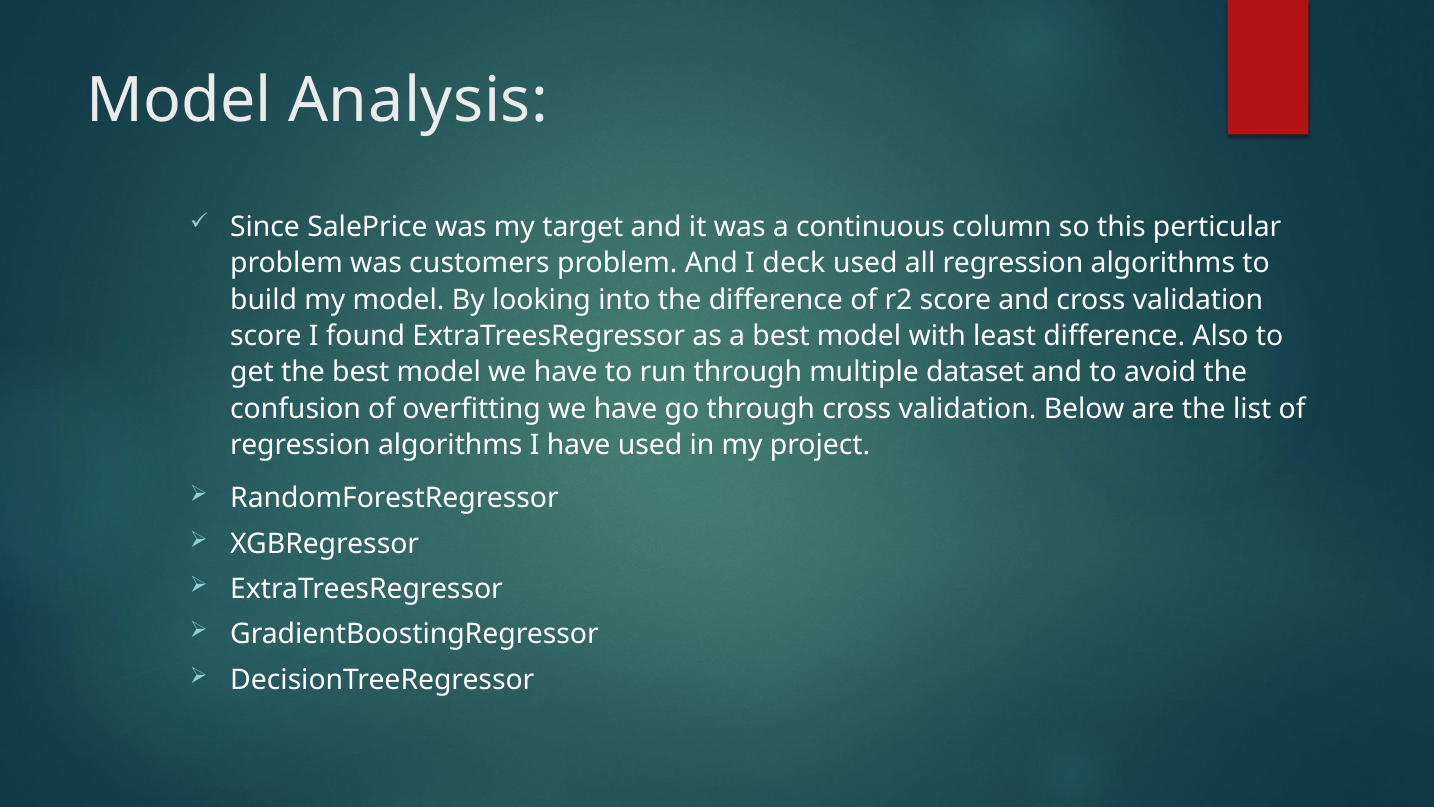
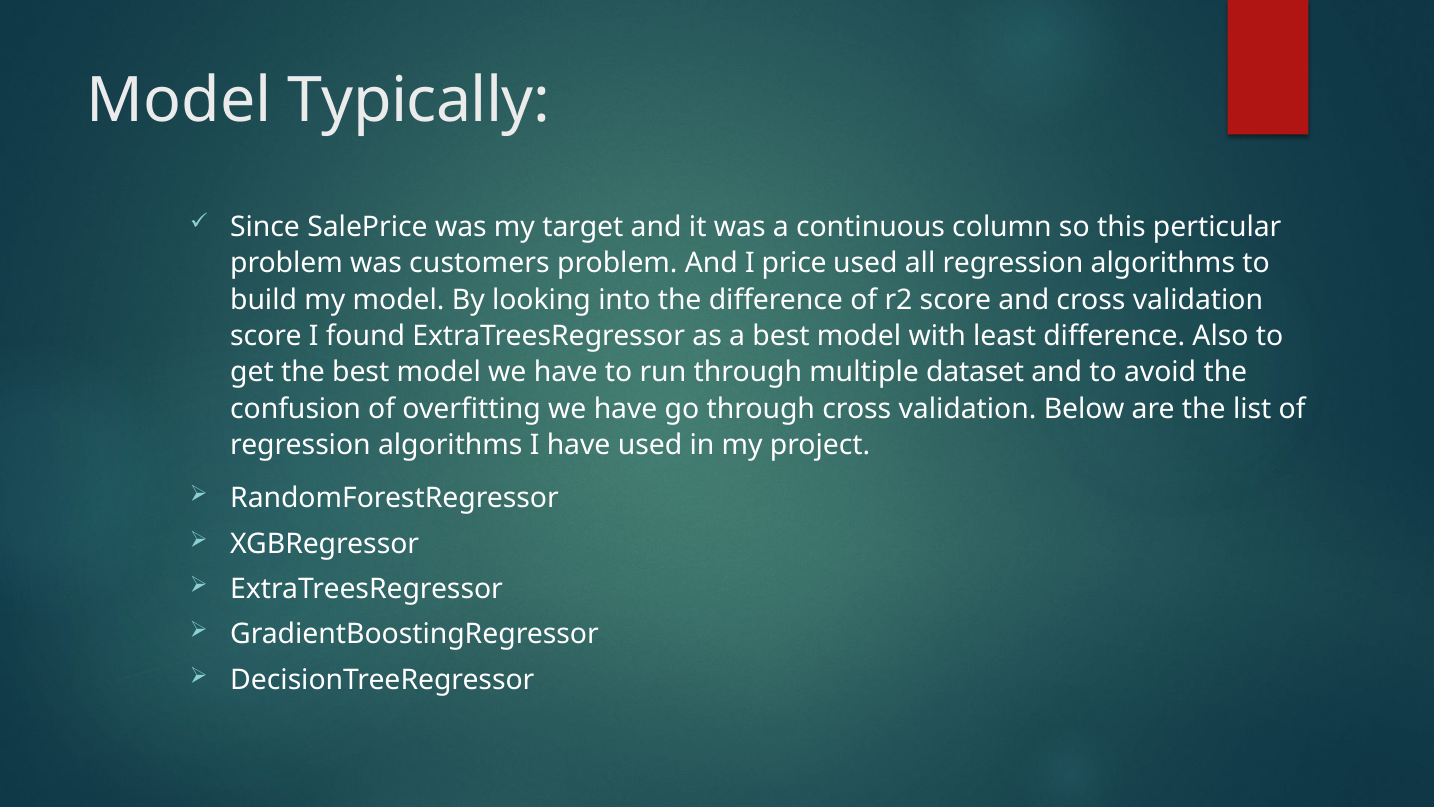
Analysis: Analysis -> Typically (419, 101)
deck: deck -> price (794, 263)
